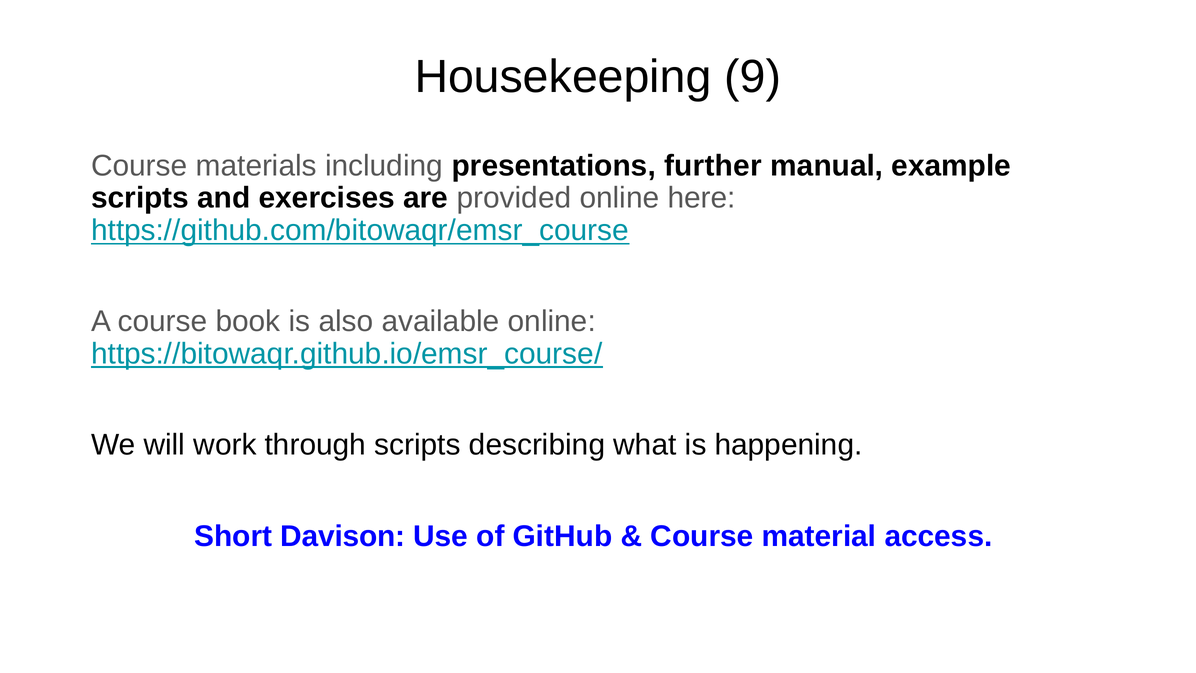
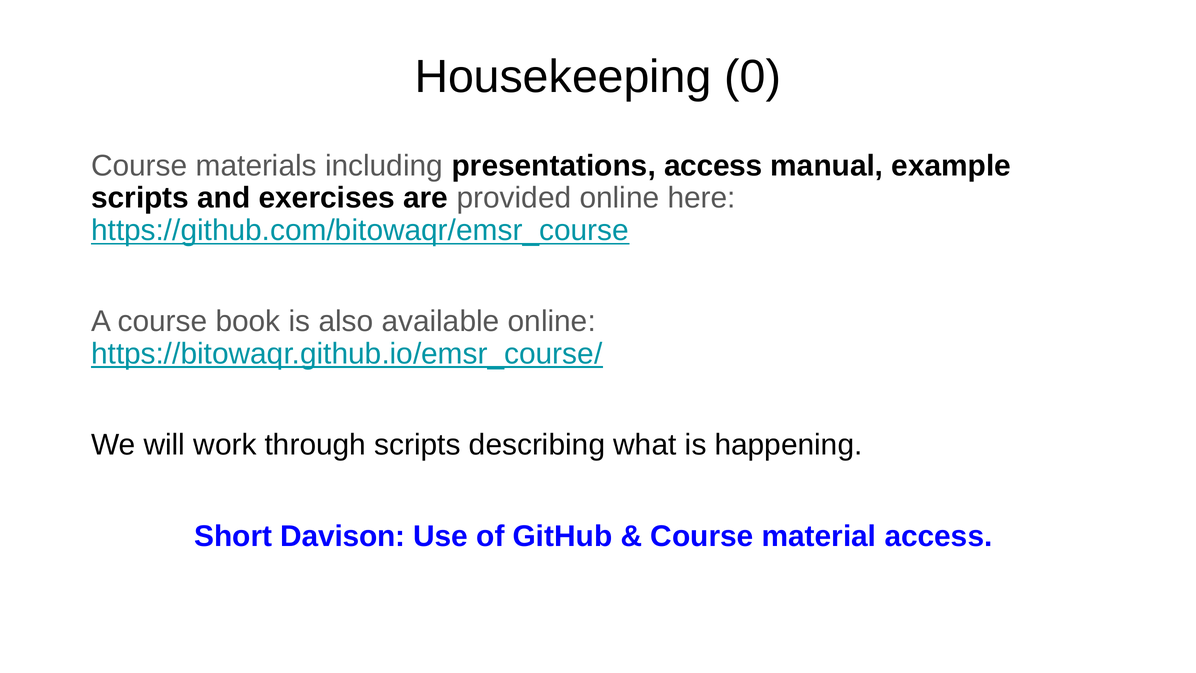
9: 9 -> 0 (753, 77)
presentations further: further -> access (713, 166)
